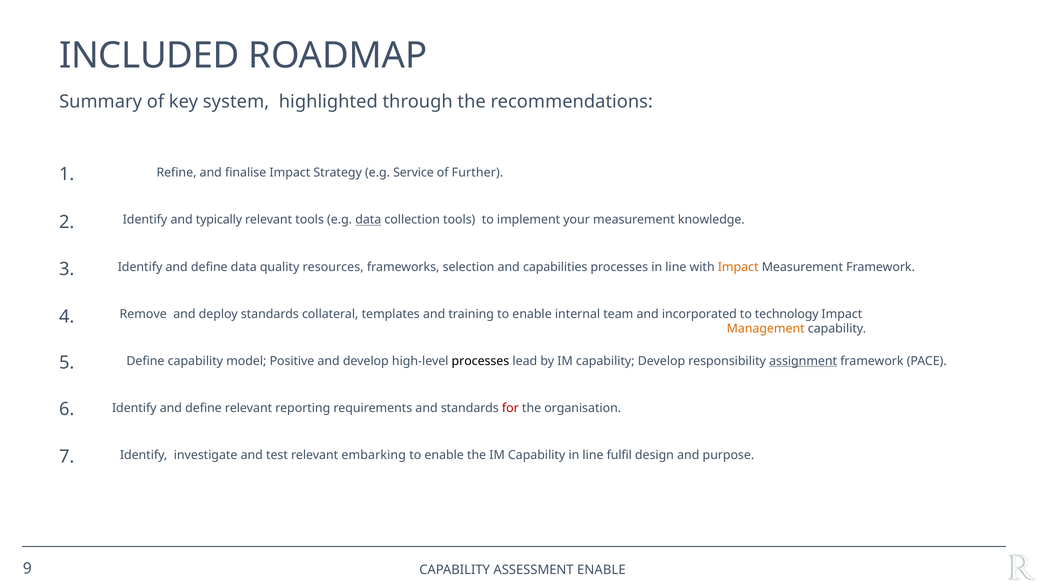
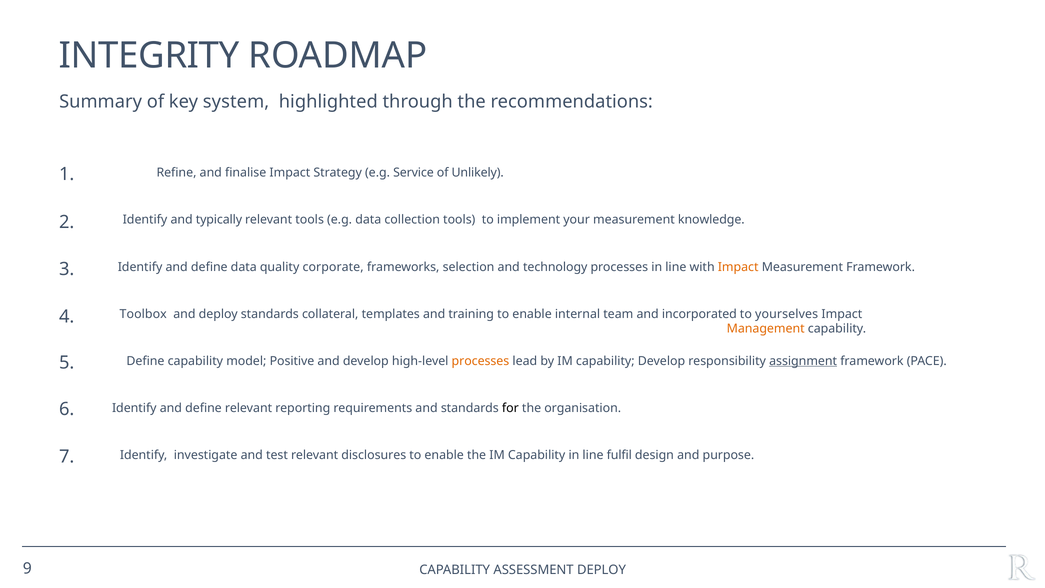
INCLUDED: INCLUDED -> INTEGRITY (149, 56)
Further: Further -> Unlikely (478, 173)
data underline: present -> none (368, 220)
resources: resources -> corporate (333, 267)
capabilities: capabilities -> technology (555, 267)
Remove: Remove -> Toolbox (143, 314)
technology: technology -> yourselves (787, 314)
processes colour: black -> orange (480, 361)
for colour: red -> black (510, 408)
embarking: embarking -> disclosures (374, 455)
ASSESSMENT ENABLE: ENABLE -> DEPLOY (601, 570)
